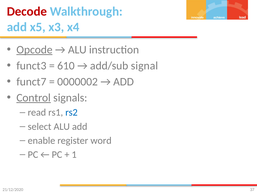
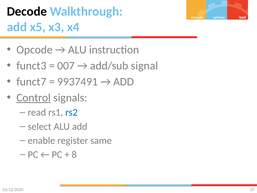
Decode colour: red -> black (27, 12)
Opcode underline: present -> none (34, 50)
610: 610 -> 007 (66, 66)
0000002: 0000002 -> 9937491 (78, 82)
word: word -> same (101, 140)
1: 1 -> 8 (74, 154)
